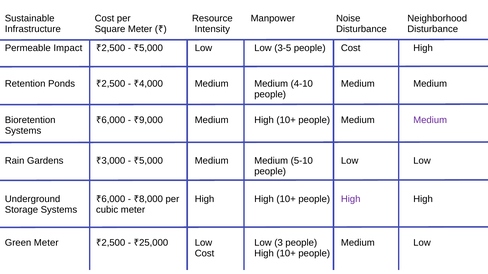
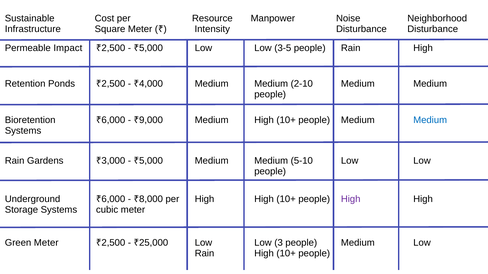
people Cost: Cost -> Rain (351, 48)
4-10: 4-10 -> 2-10 (302, 84)
Medium colour: purple -> blue (430, 120)
Cost: Cost -> Rain (205, 254)
